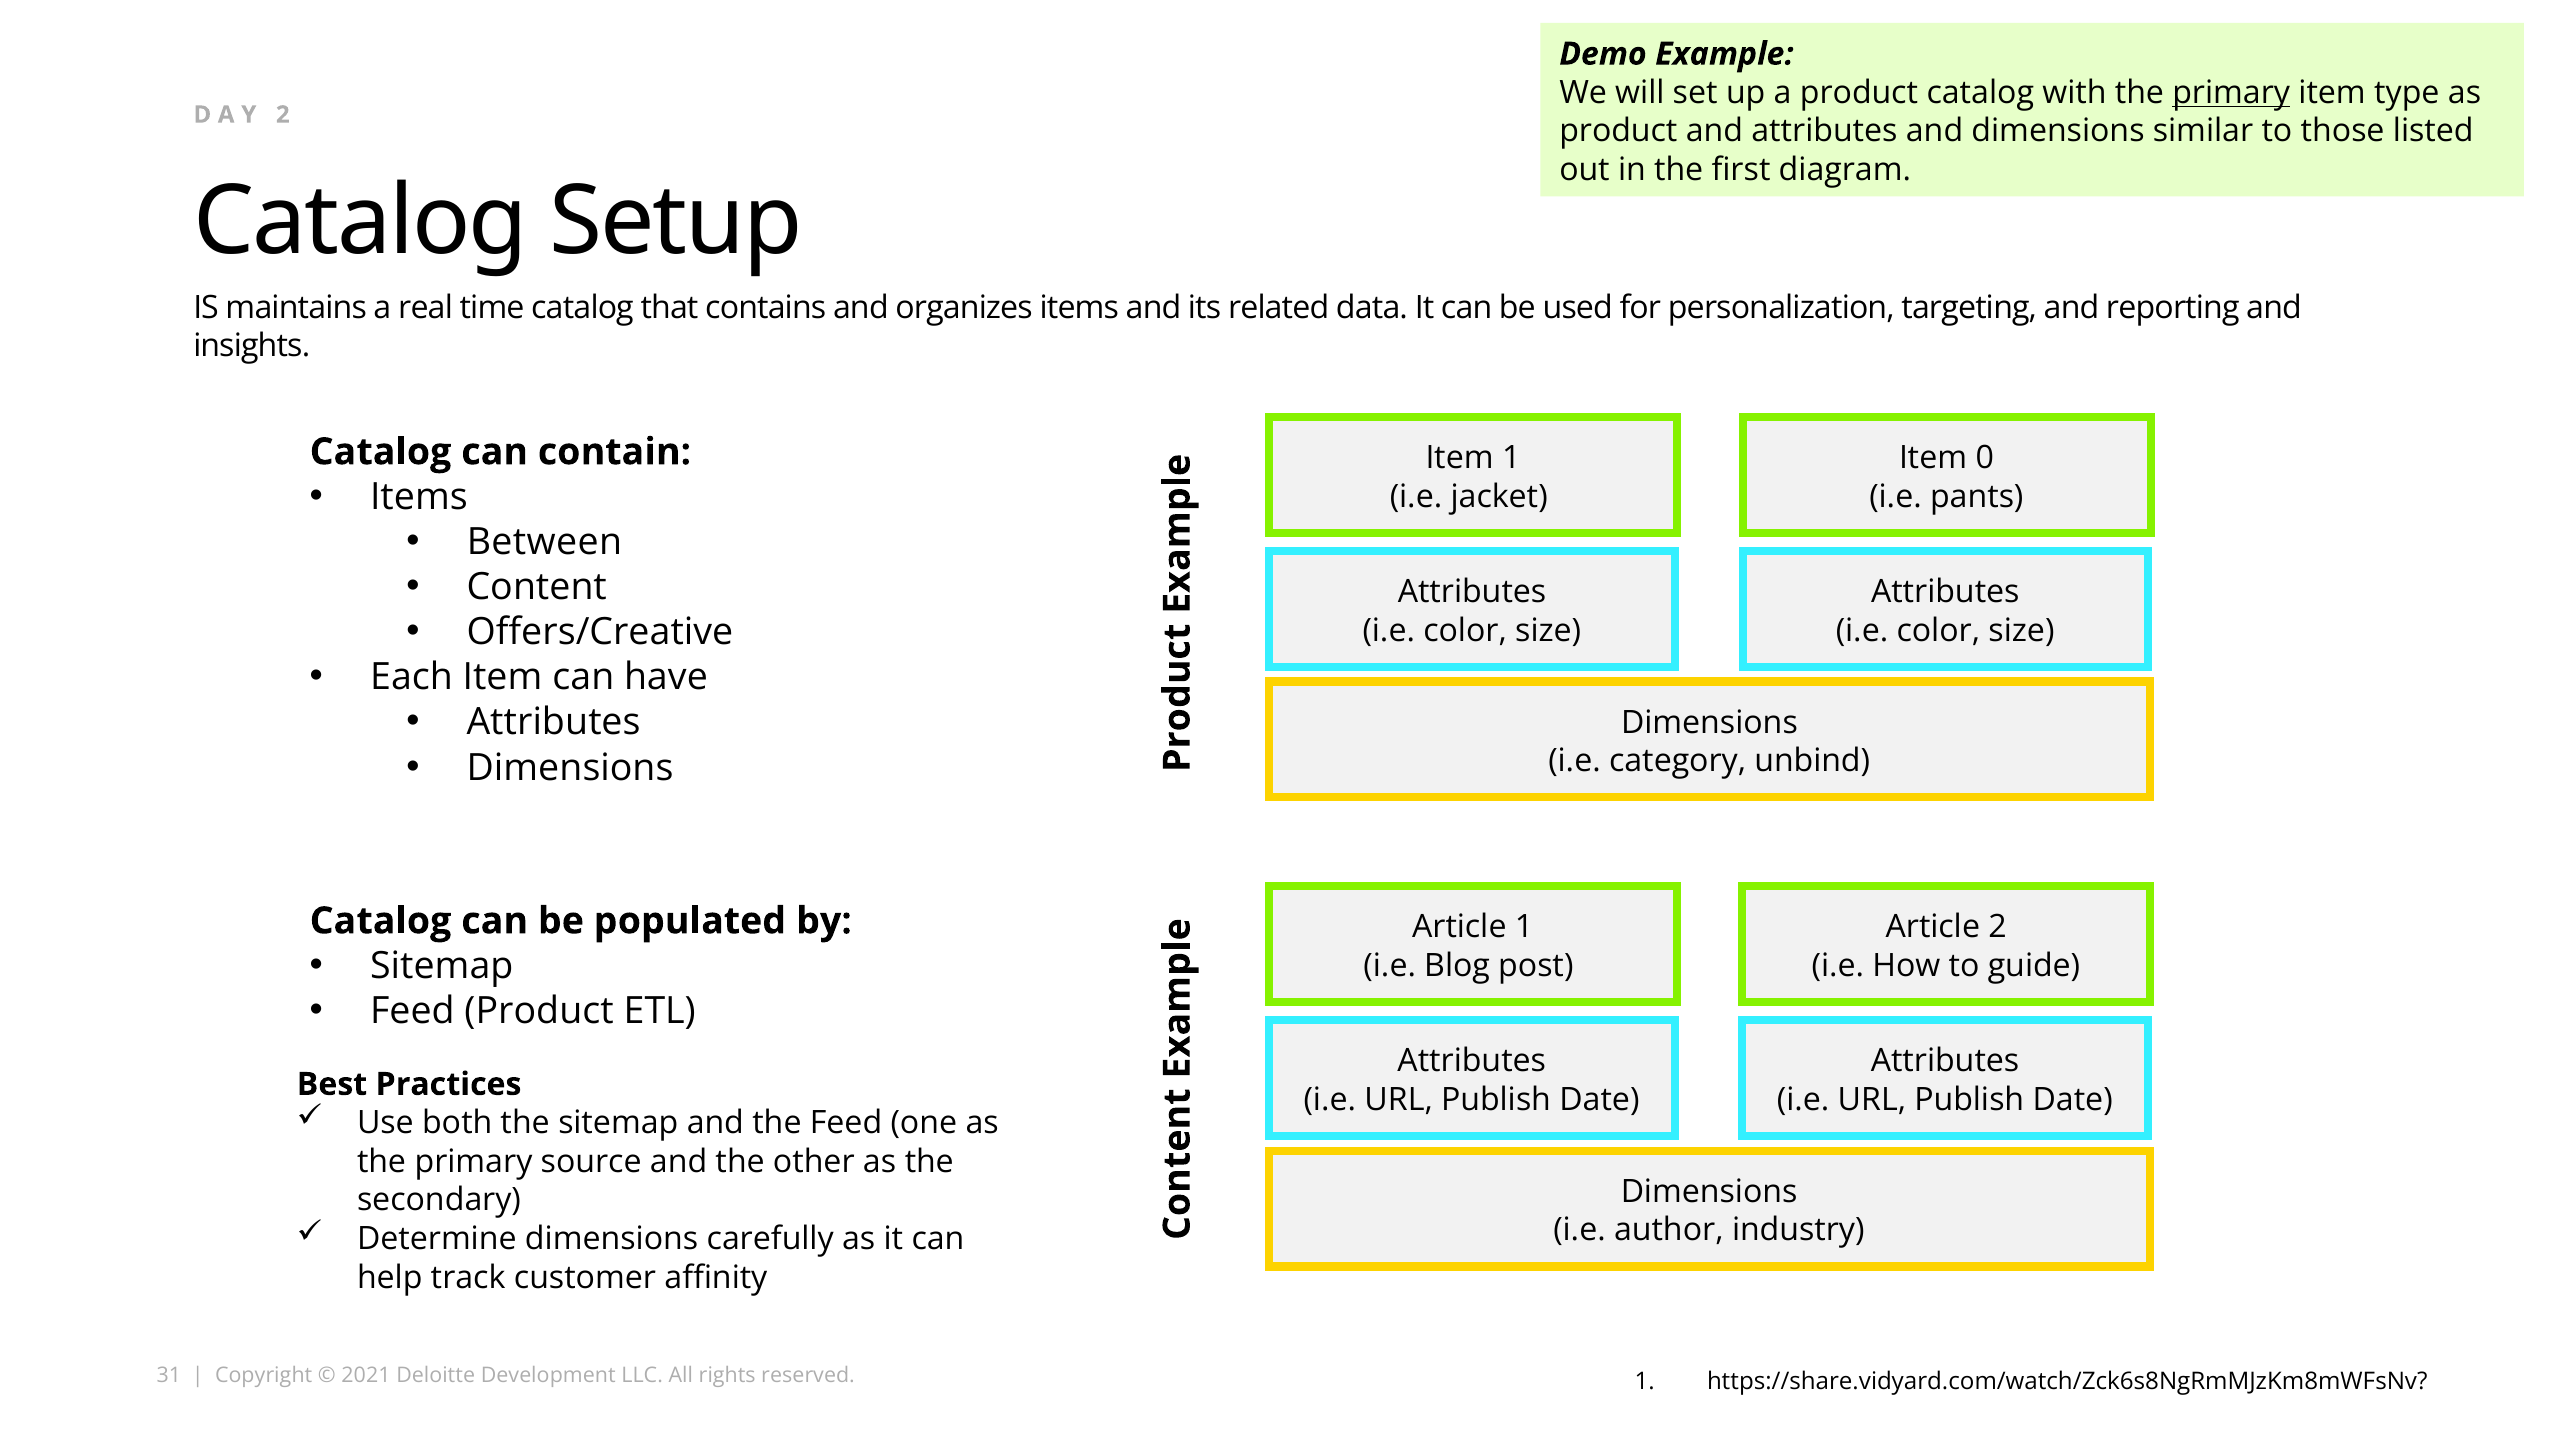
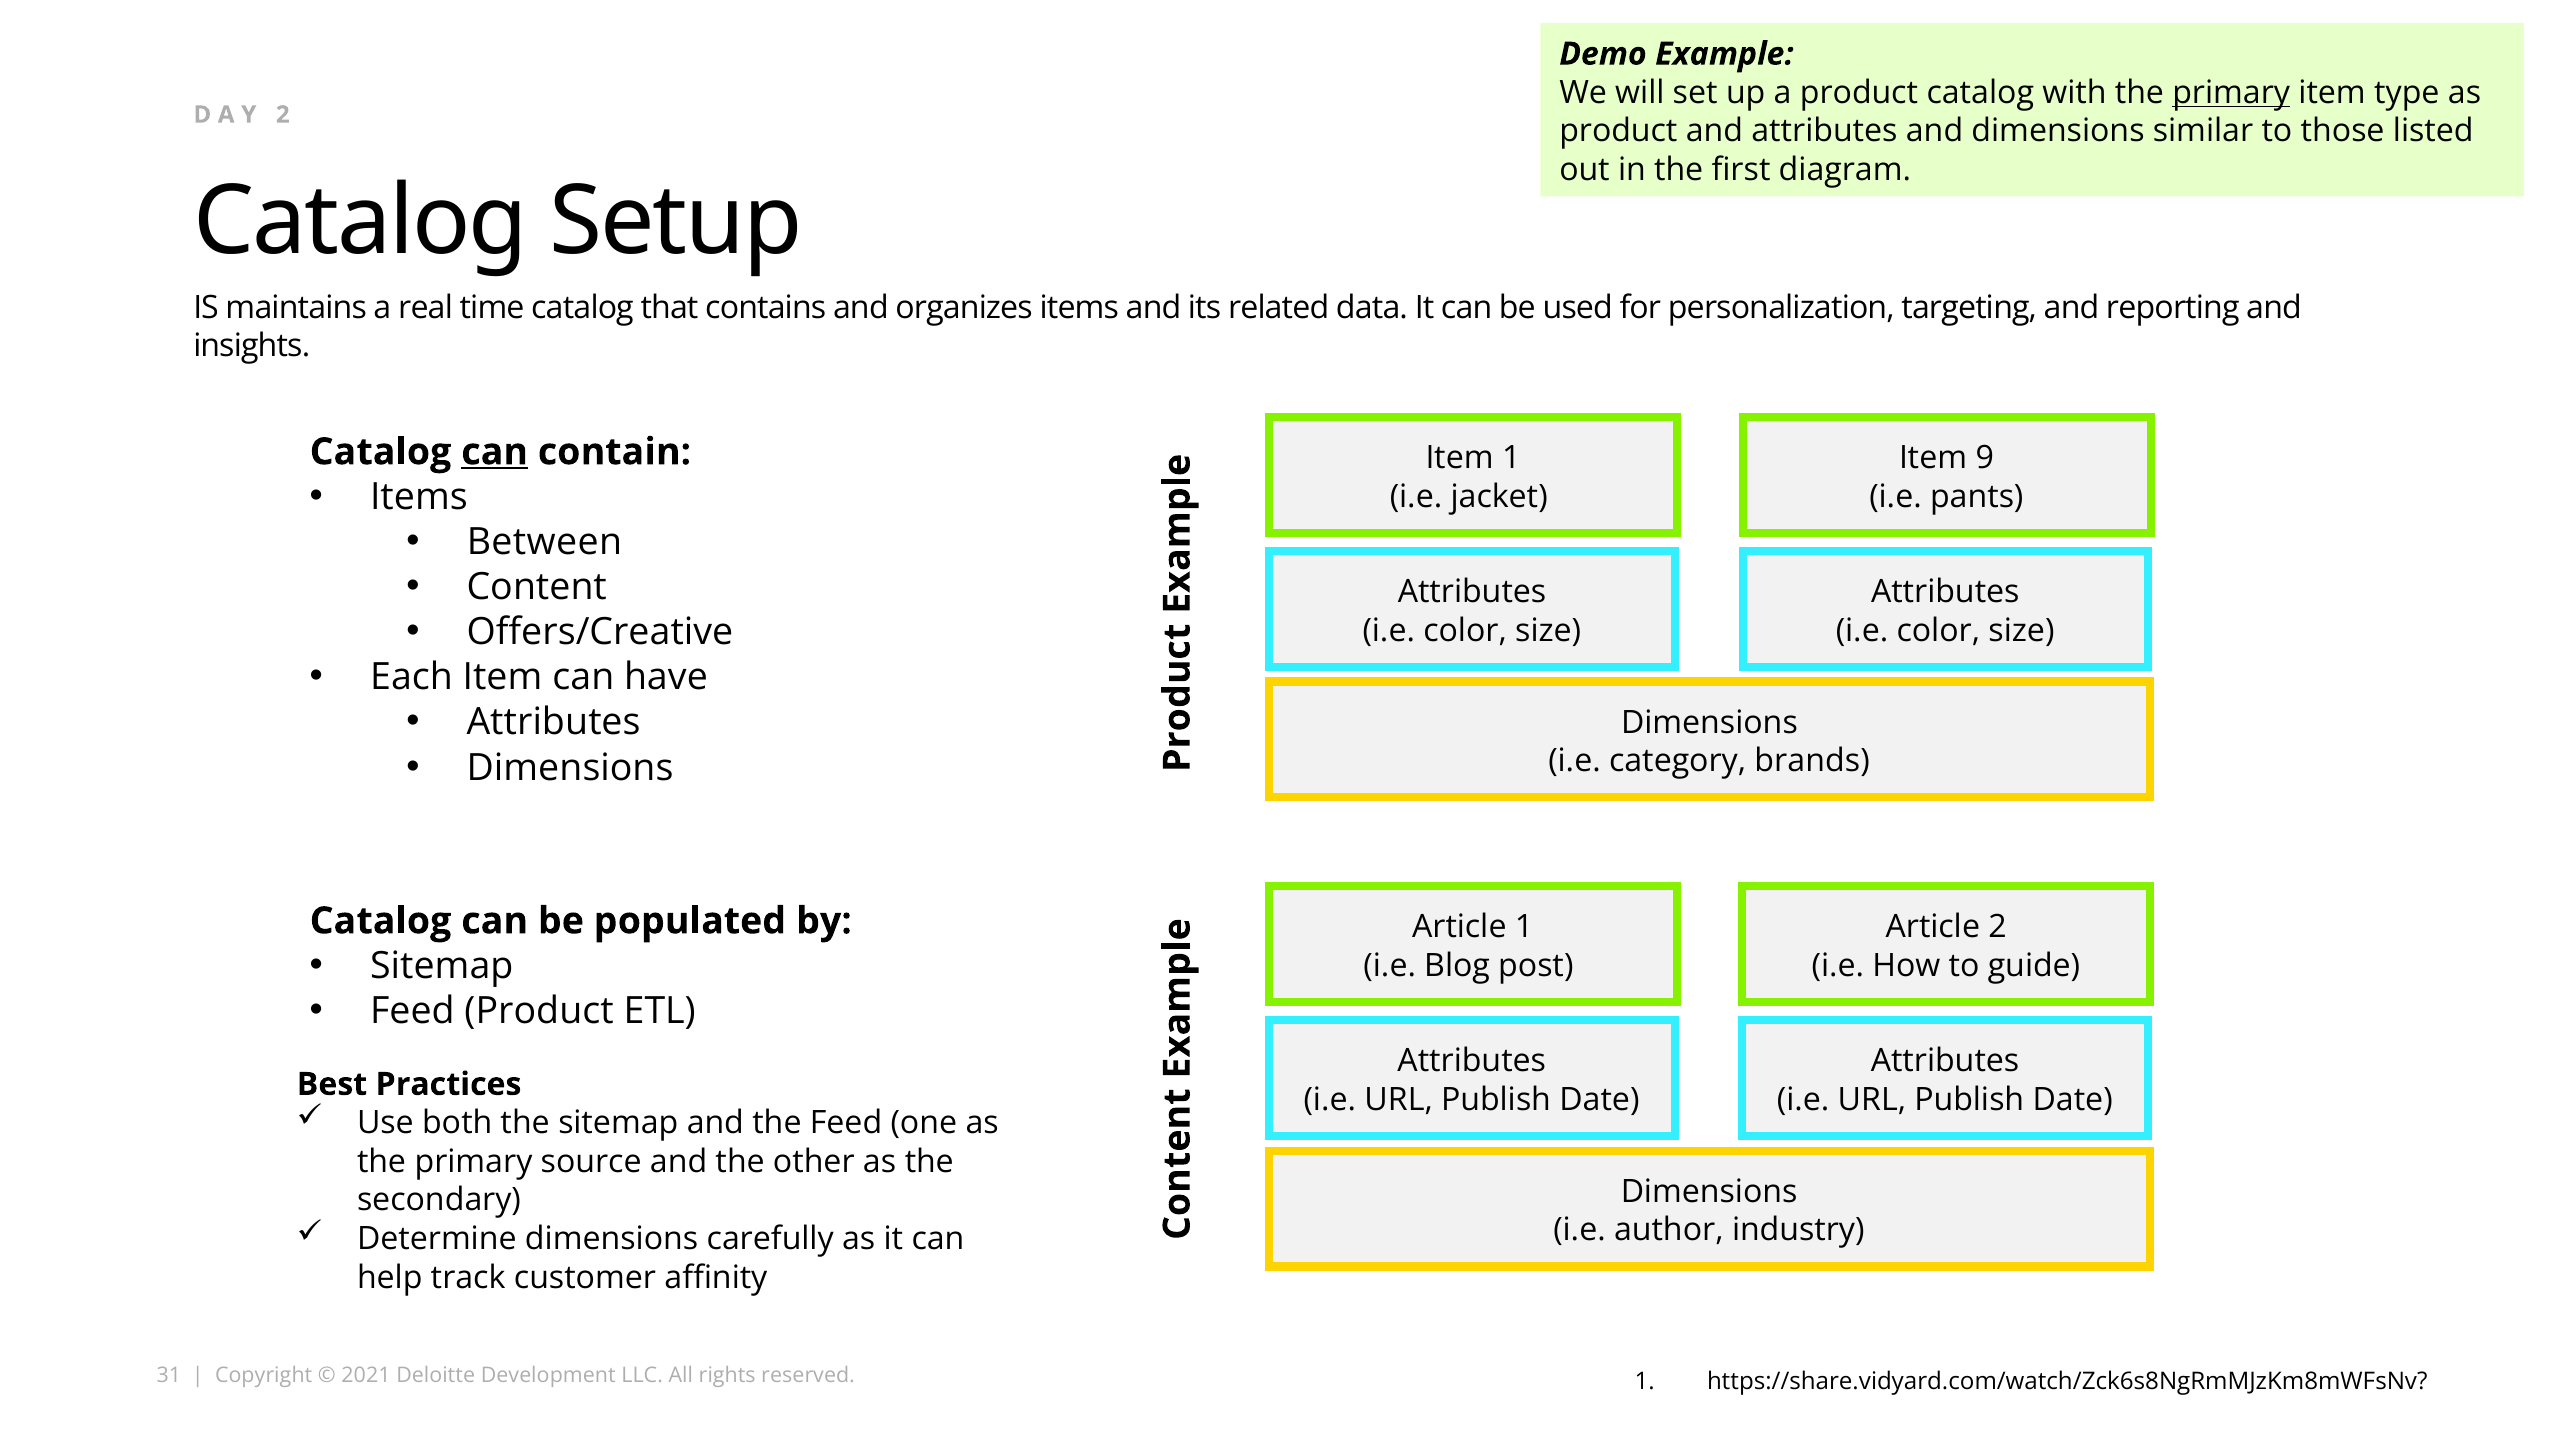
can underline: none -> present (495, 452)
0: 0 -> 9 (1985, 458)
unbind: unbind -> brands (1812, 761)
